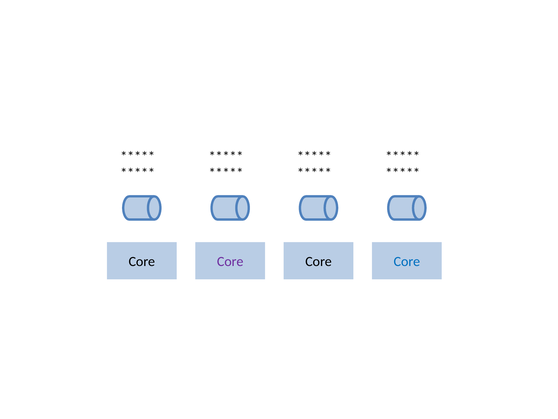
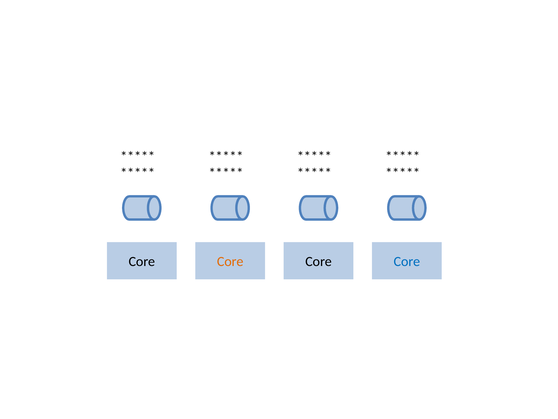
Core colour: purple -> orange (230, 261)
